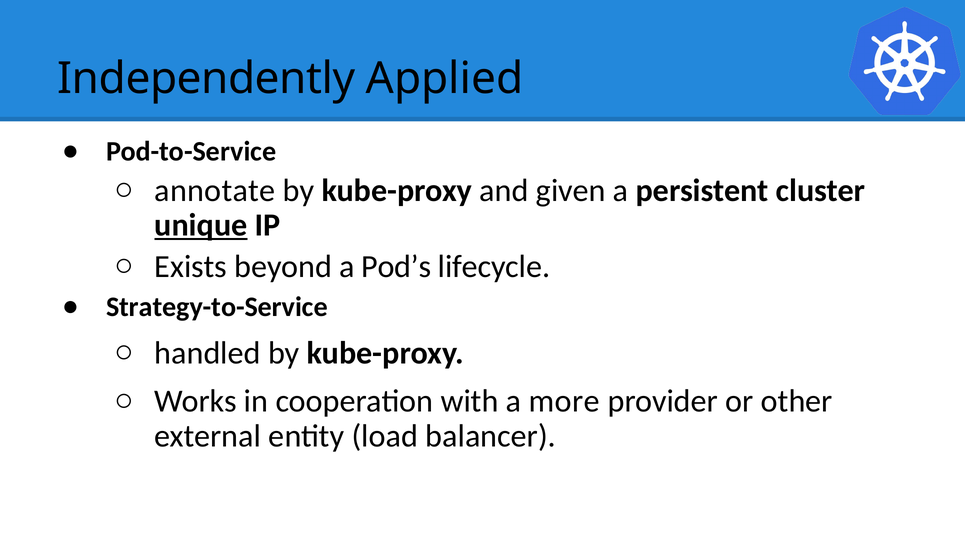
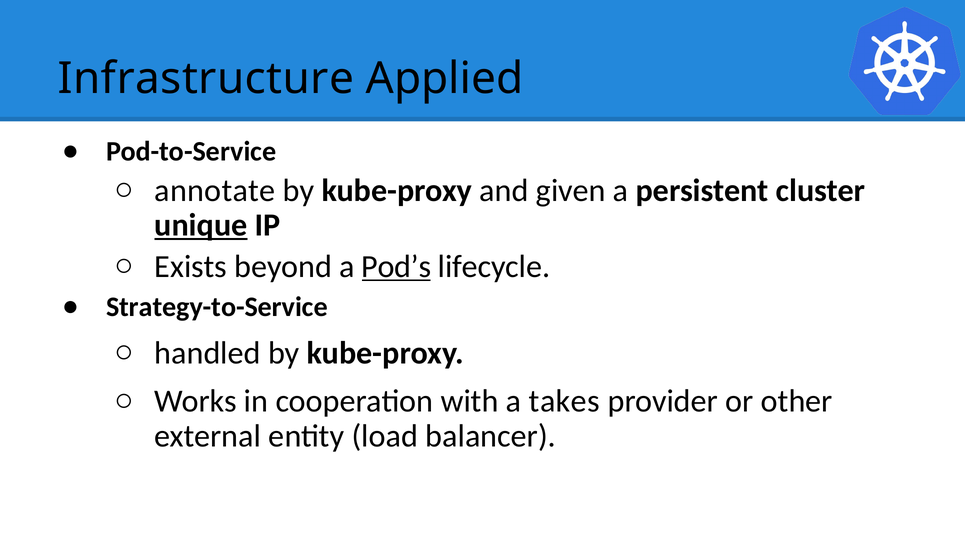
Independently: Independently -> Infrastructure (206, 78)
Pod’s underline: none -> present (396, 266)
more: more -> takes (564, 401)
